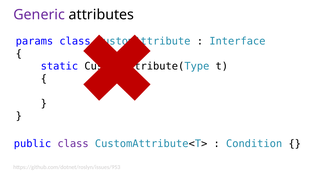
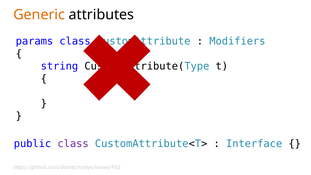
Generic colour: purple -> orange (39, 15)
Interface: Interface -> Modifiers (237, 41)
static: static -> string (59, 66)
Condition: Condition -> Interface (254, 144)
